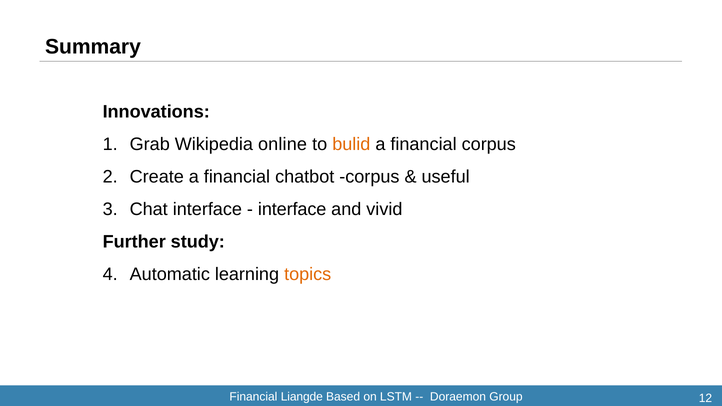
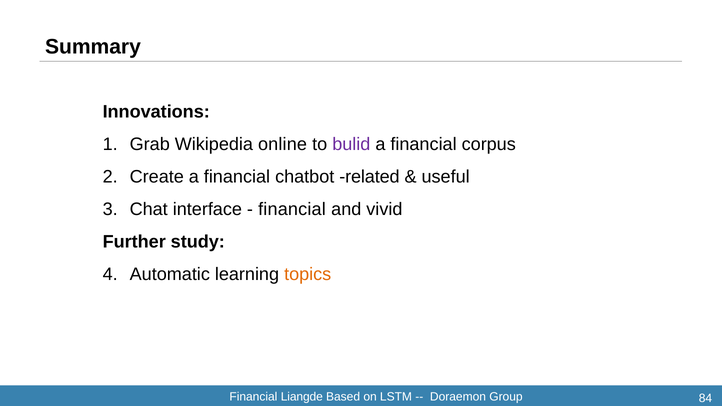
bulid colour: orange -> purple (351, 144)
chatbot corpus: corpus -> related (369, 177)
interface: interface -> financial (292, 209)
12: 12 -> 84 (705, 398)
